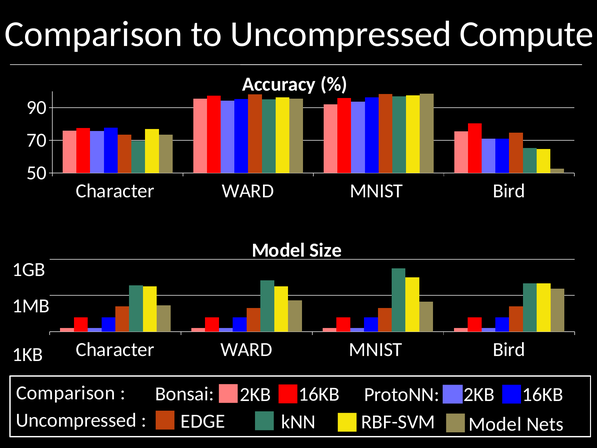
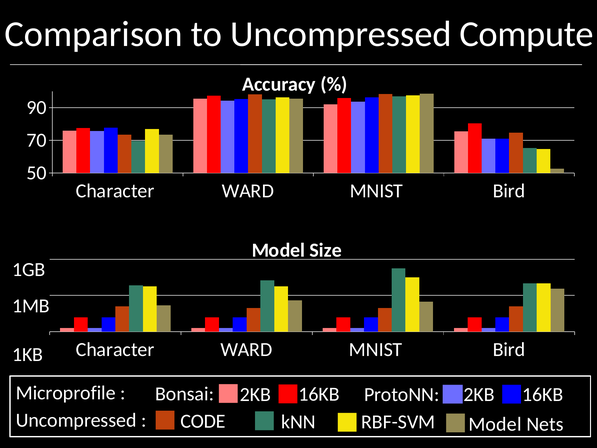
Comparison: Comparison -> Microprofile (66, 393)
EDGE: EDGE -> CODE (203, 421)
